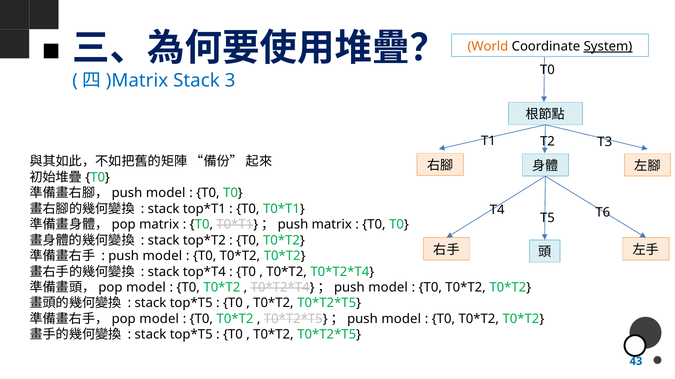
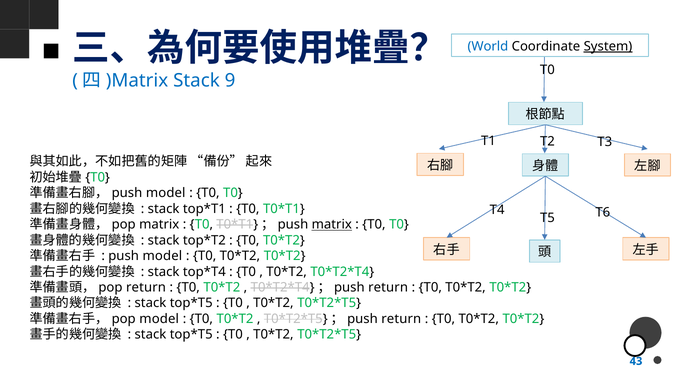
World colour: orange -> blue (488, 46)
3: 3 -> 9 (230, 81)
matrix underline: none -> present (332, 225)
model: model -> return (146, 288)
model: model -> return (388, 288)
model: model -> return (401, 319)
